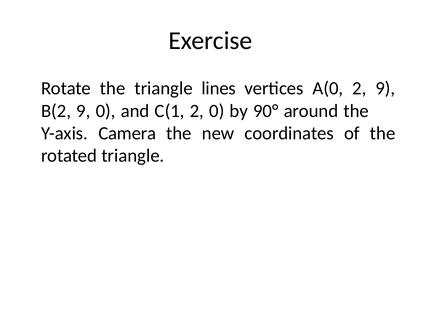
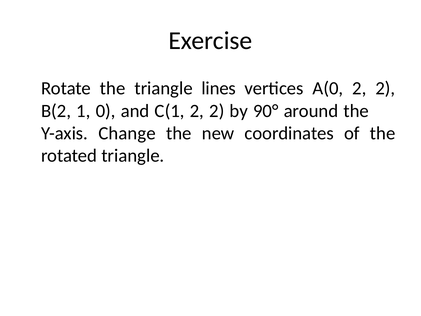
A(0 2 9: 9 -> 2 (385, 88)
B(2 9: 9 -> 1 (83, 111)
C(1 2 0: 0 -> 2 (217, 111)
Camera: Camera -> Change (127, 133)
